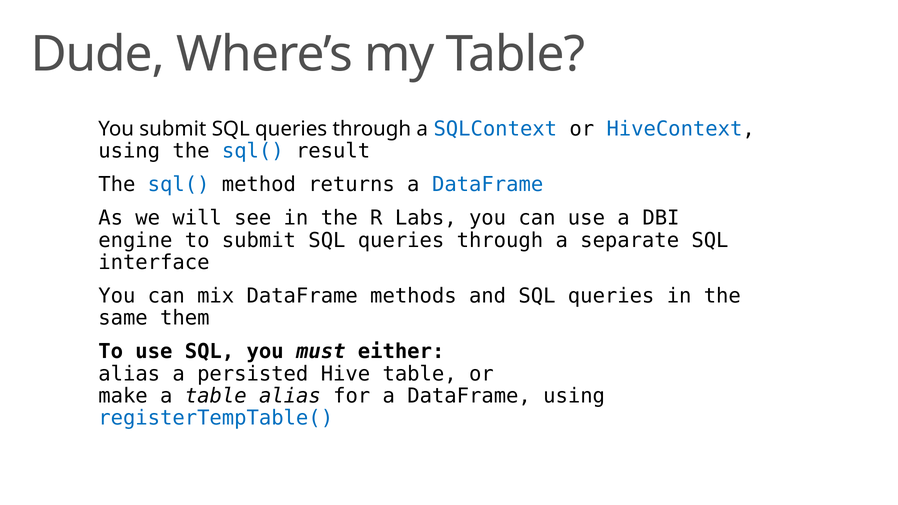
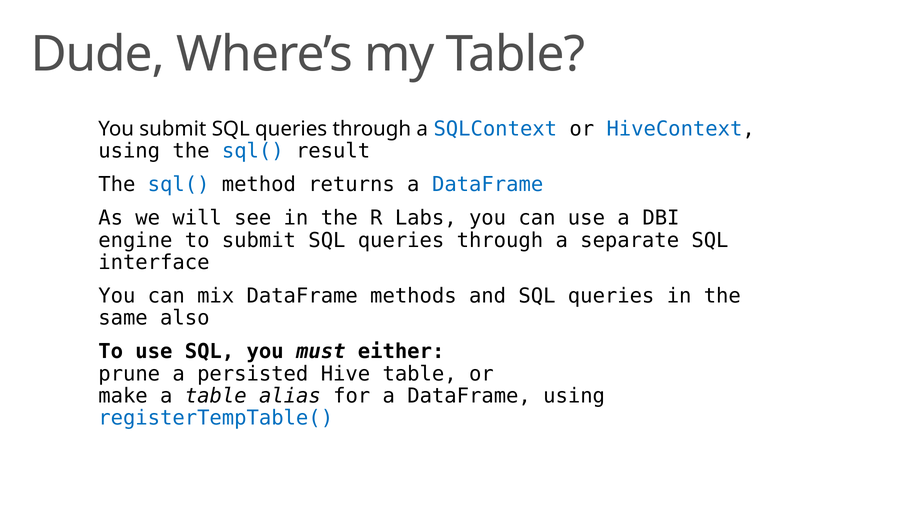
them: them -> also (185, 318)
alias: alias -> prune (129, 374)
